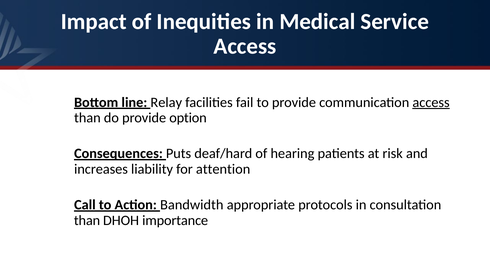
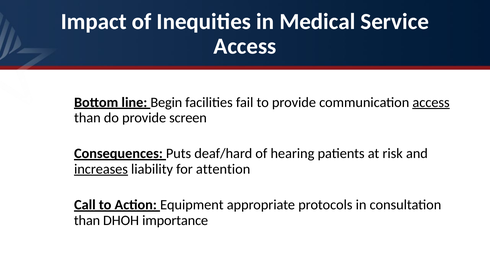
Relay: Relay -> Begin (166, 103)
option: option -> screen (188, 118)
increases underline: none -> present (101, 169)
Bandwidth: Bandwidth -> Equipment (192, 205)
